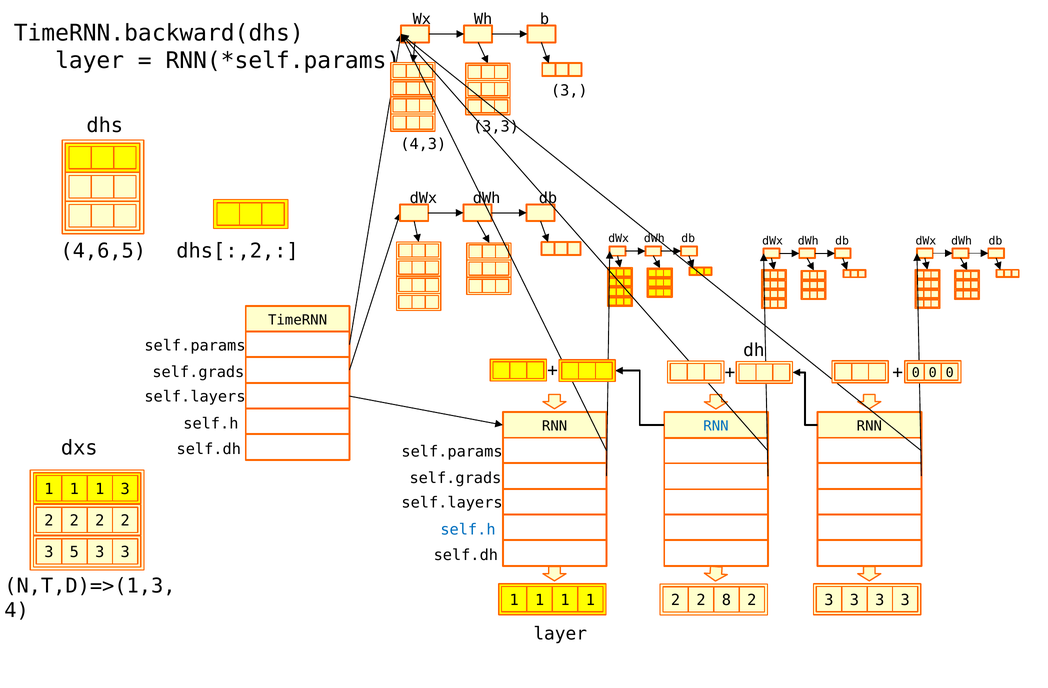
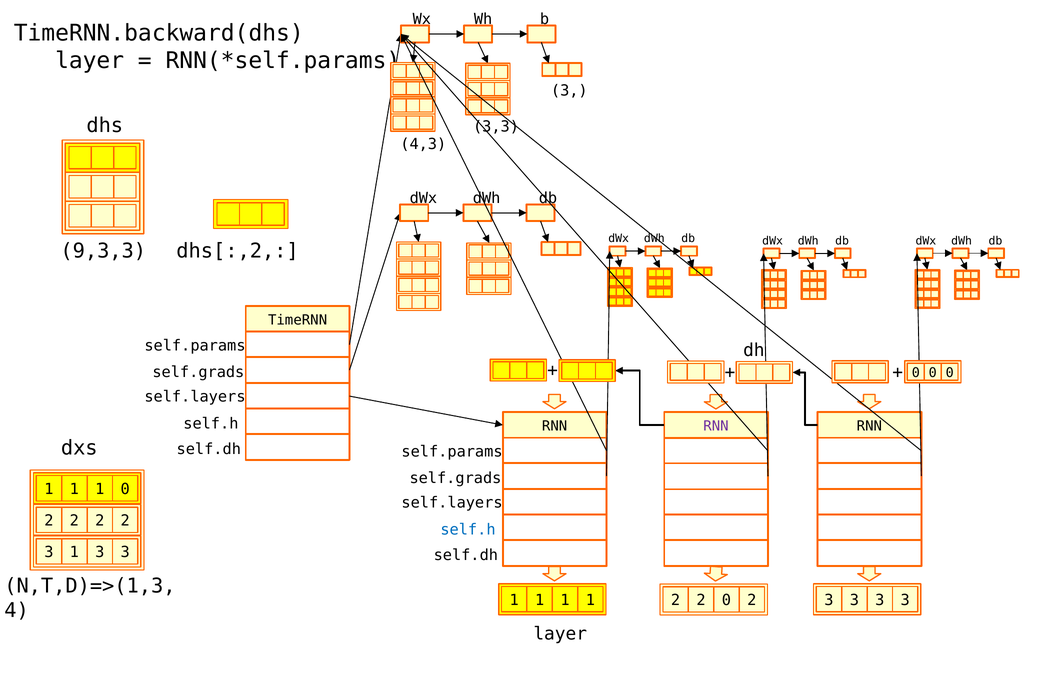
4,6,5: 4,6,5 -> 9,3,3 (103, 251)
RNN colour: blue -> purple (716, 426)
1 3: 3 -> 0 (125, 490)
3 5: 5 -> 1 (74, 553)
2 8: 8 -> 0 (726, 601)
